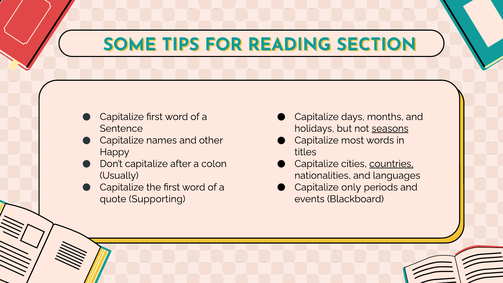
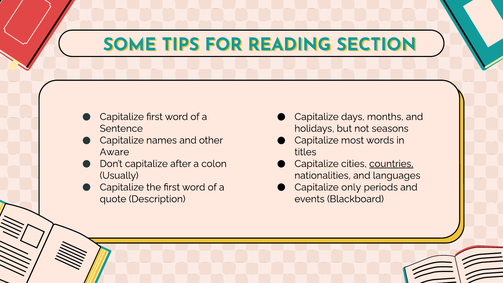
seasons underline: present -> none (390, 129)
Happy: Happy -> Aware (114, 152)
Supporting: Supporting -> Description (157, 199)
